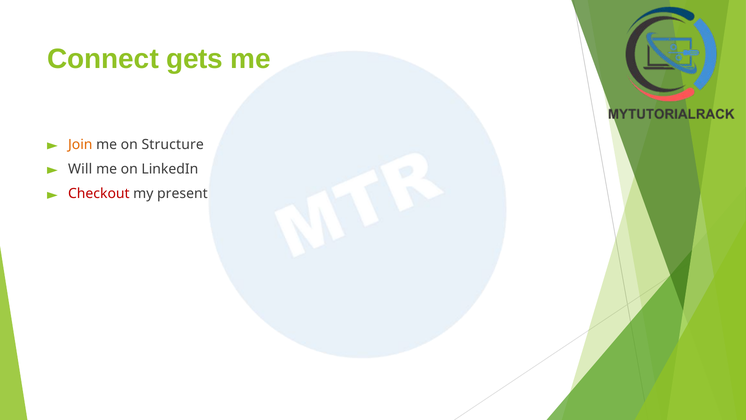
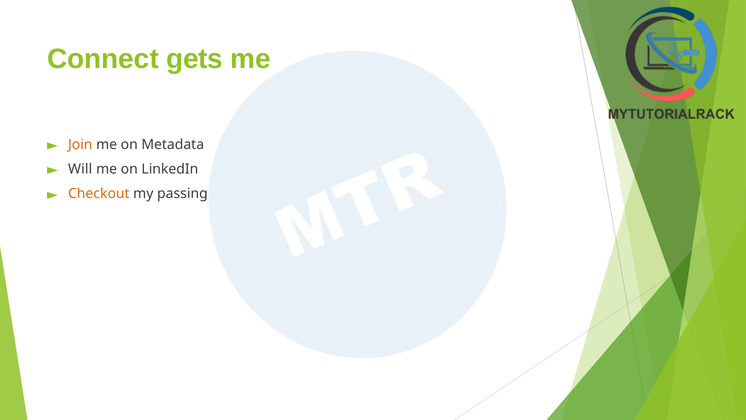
Structure: Structure -> Metadata (173, 144)
Checkout colour: red -> orange (99, 193)
present: present -> passing (182, 193)
